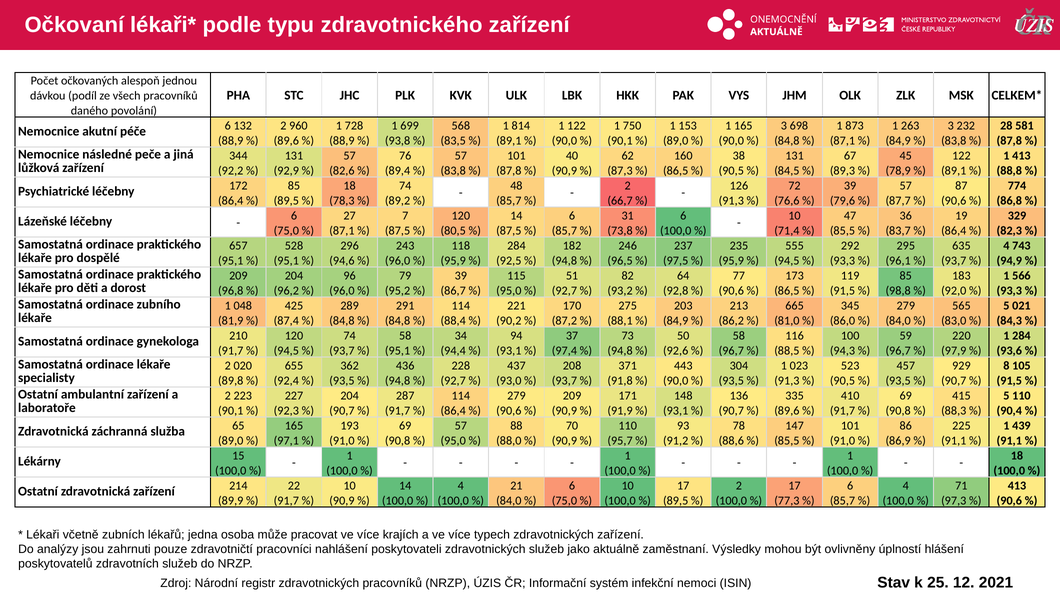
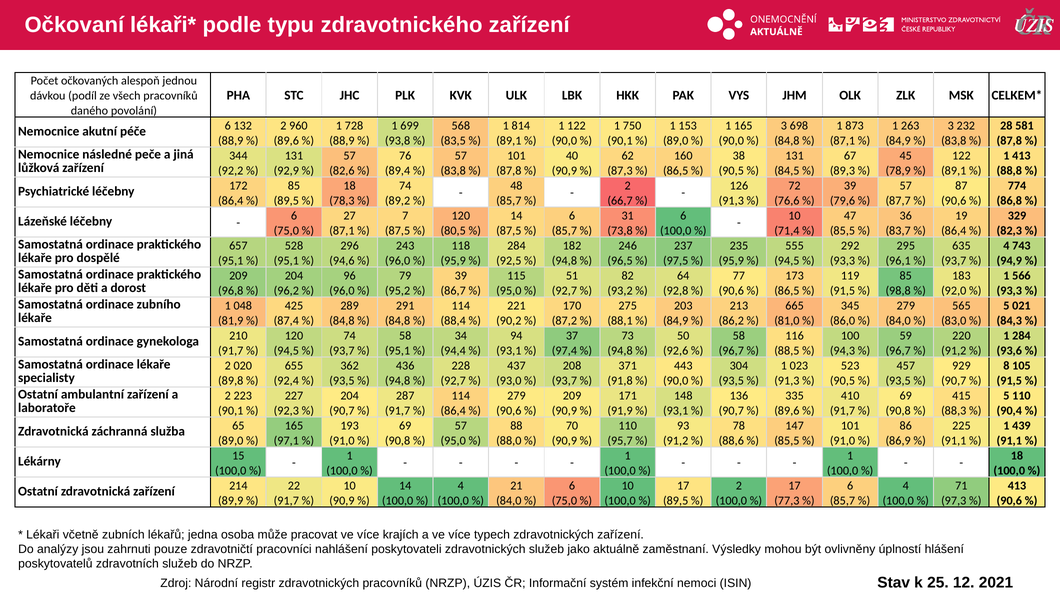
97,9: 97,9 -> 91,2 (954, 351)
